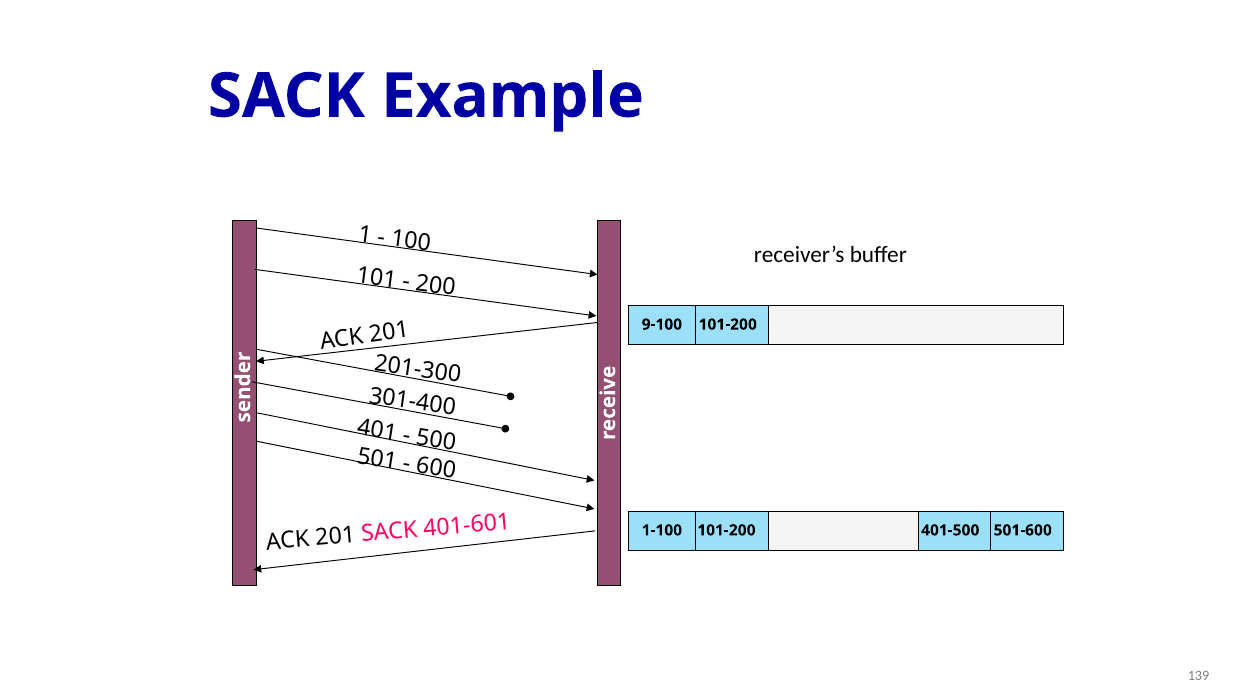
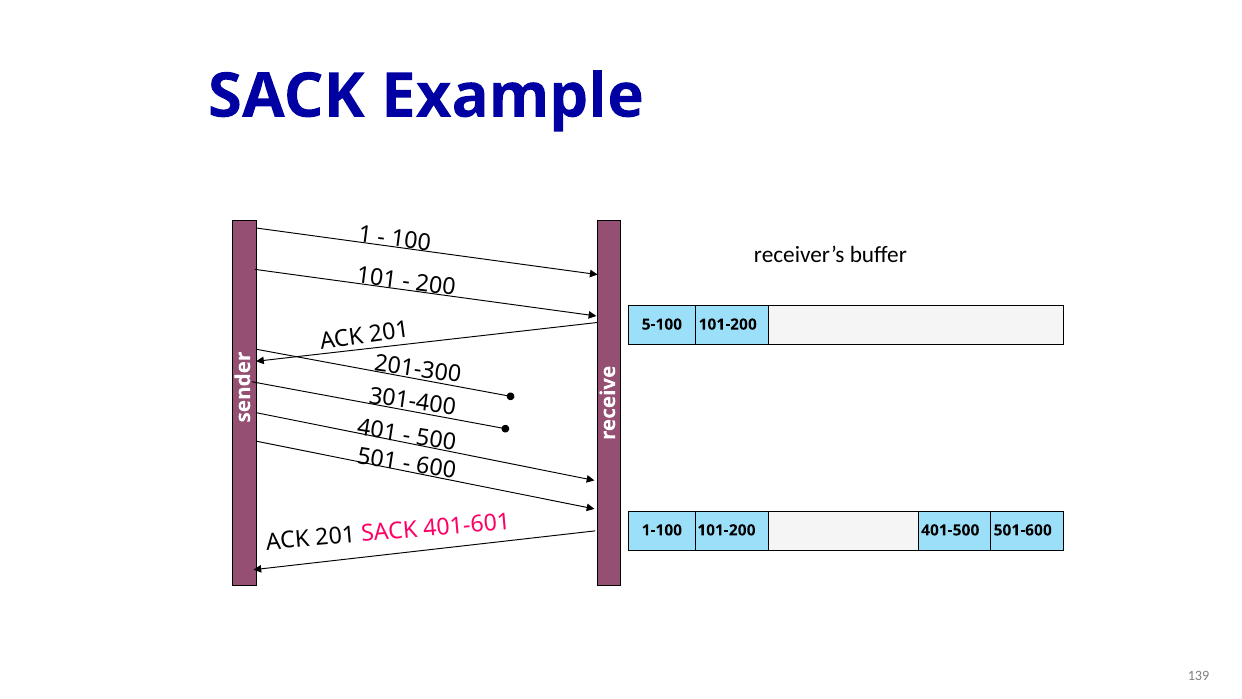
9-100: 9-100 -> 5-100 (662, 324)
